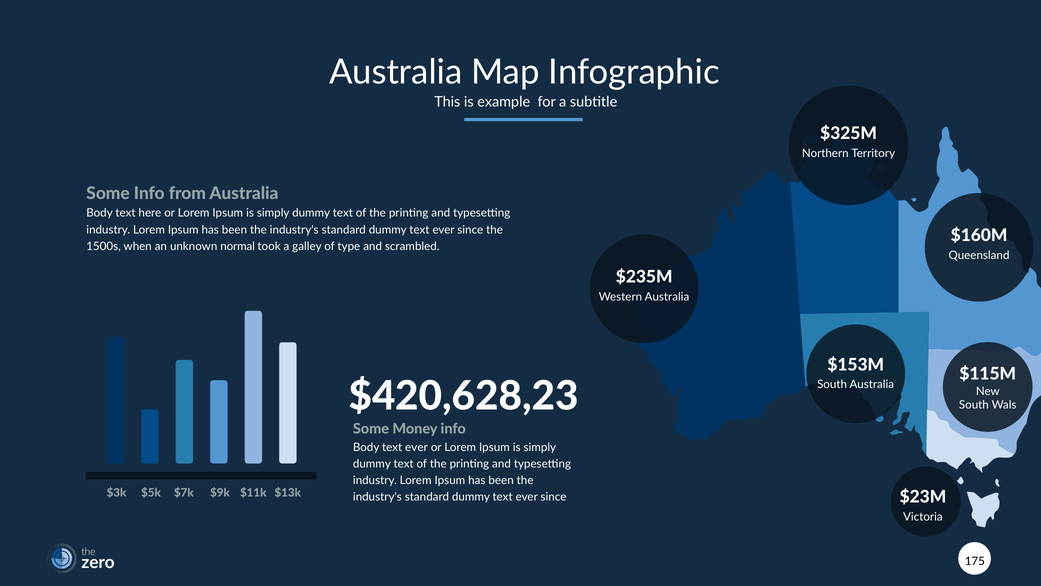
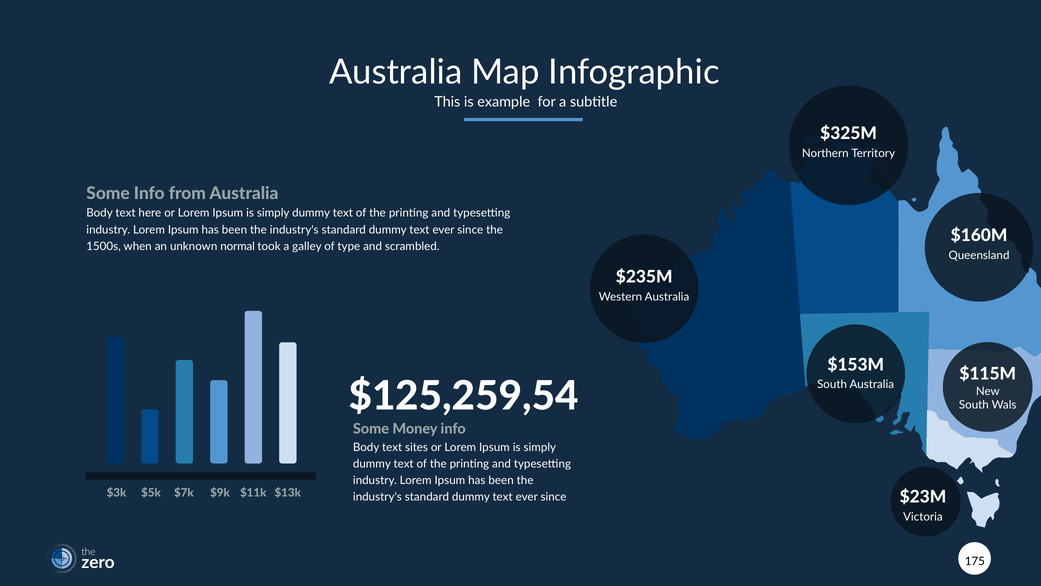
$420,628,23: $420,628,23 -> $125,259,54 (464, 396)
Body text ever: ever -> sites (417, 447)
